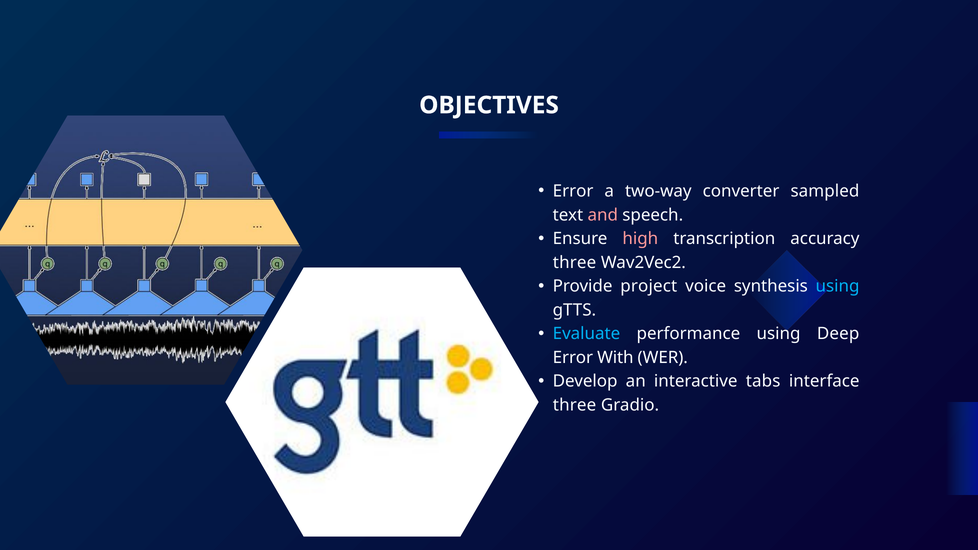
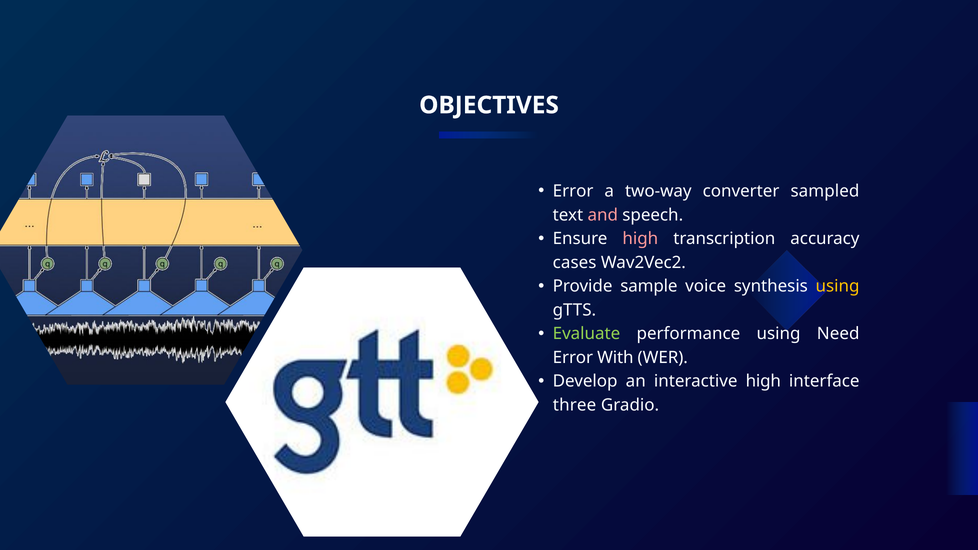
three: three -> cases (575, 263)
project: project -> sample (649, 286)
using colour: light blue -> yellow (838, 286)
Evaluate colour: light blue -> light green (586, 334)
Deep: Deep -> Need (838, 334)
interactive tabs: tabs -> high (763, 381)
